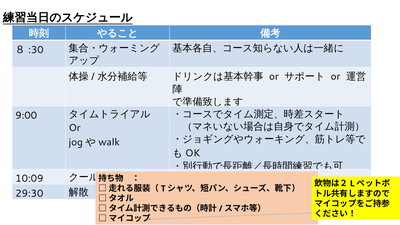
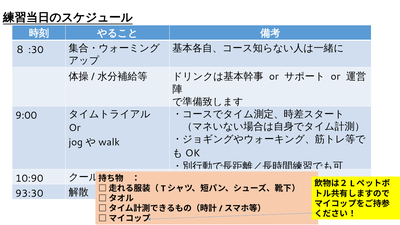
10:09: 10:09 -> 10:90 (29, 178)
29:30: 29:30 -> 93:30 (29, 193)
